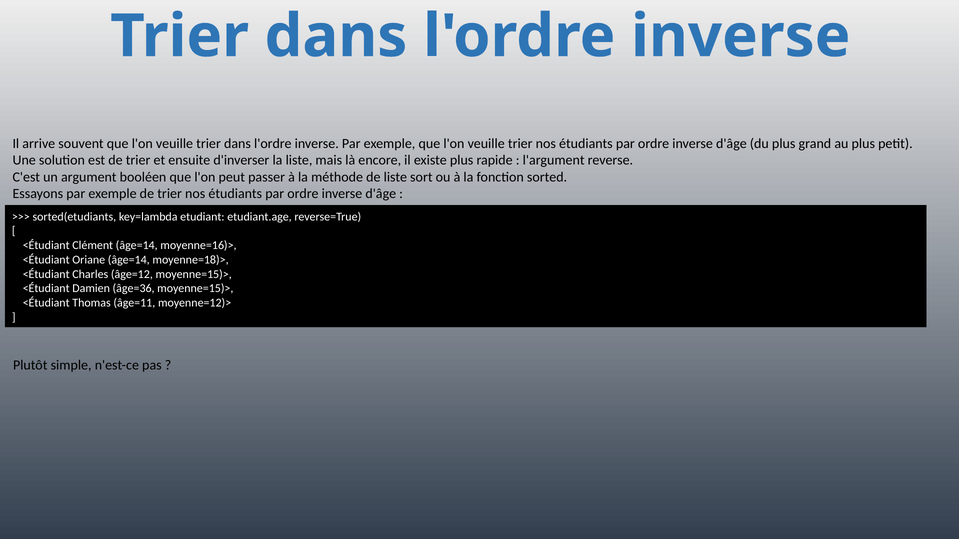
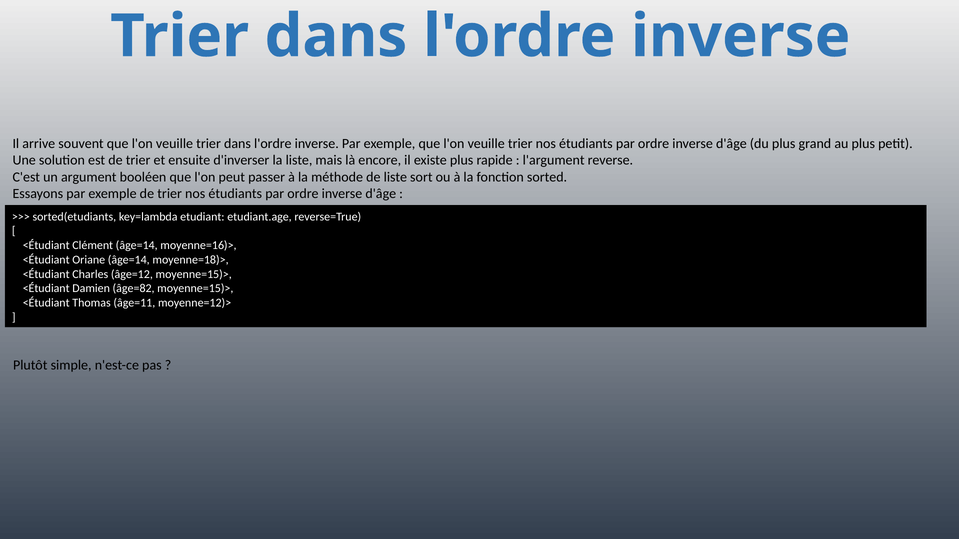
âge=36: âge=36 -> âge=82 (134, 289)
